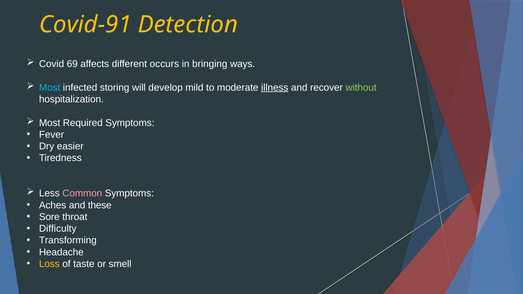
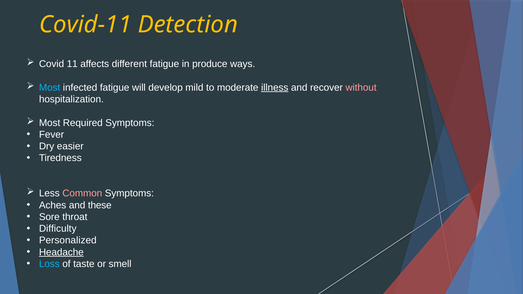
Covid-91: Covid-91 -> Covid-11 (85, 25)
69: 69 -> 11 (72, 64)
different occurs: occurs -> fatigue (164, 64)
bringing: bringing -> produce (210, 64)
infected storing: storing -> fatigue (115, 88)
without colour: light green -> pink (361, 88)
Transforming: Transforming -> Personalized (68, 241)
Headache underline: none -> present (61, 252)
Loss colour: yellow -> light blue (49, 264)
